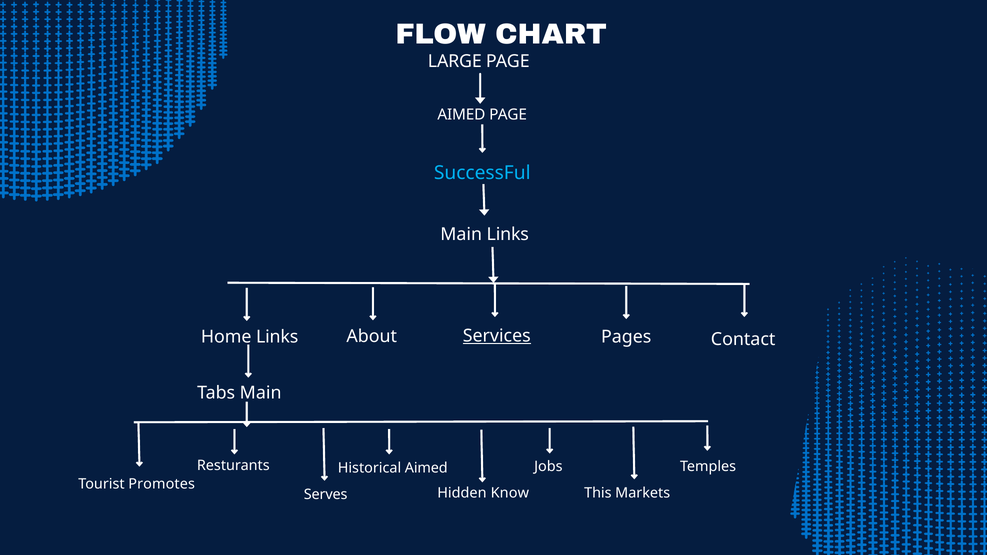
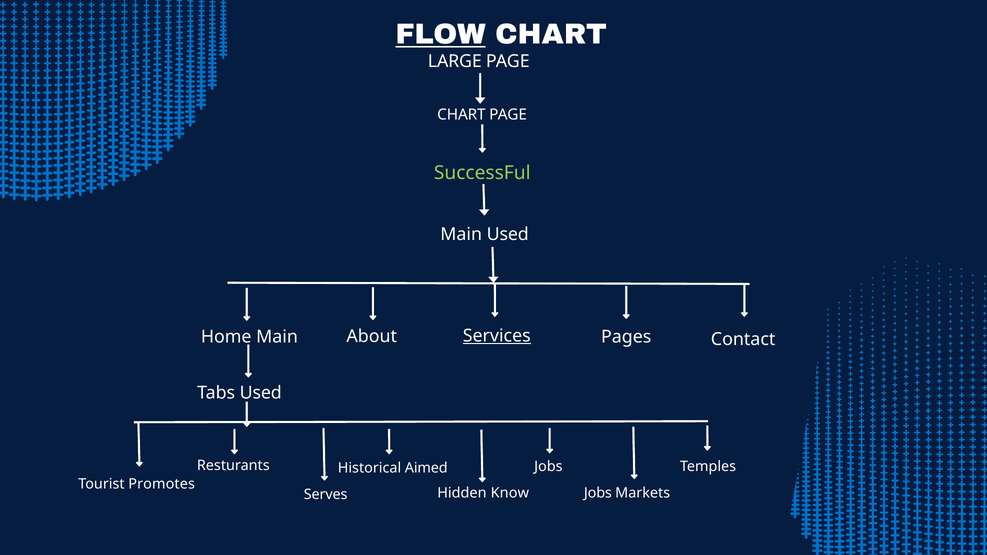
FLOW underline: none -> present (441, 34)
AIMED: AIMED -> CHART (461, 115)
SuccessFul colour: light blue -> light green (482, 173)
Main Links: Links -> Used (508, 234)
Home Links: Links -> Main (277, 337)
Tabs Main: Main -> Used (261, 393)
This: This -> Jobs (598, 493)
